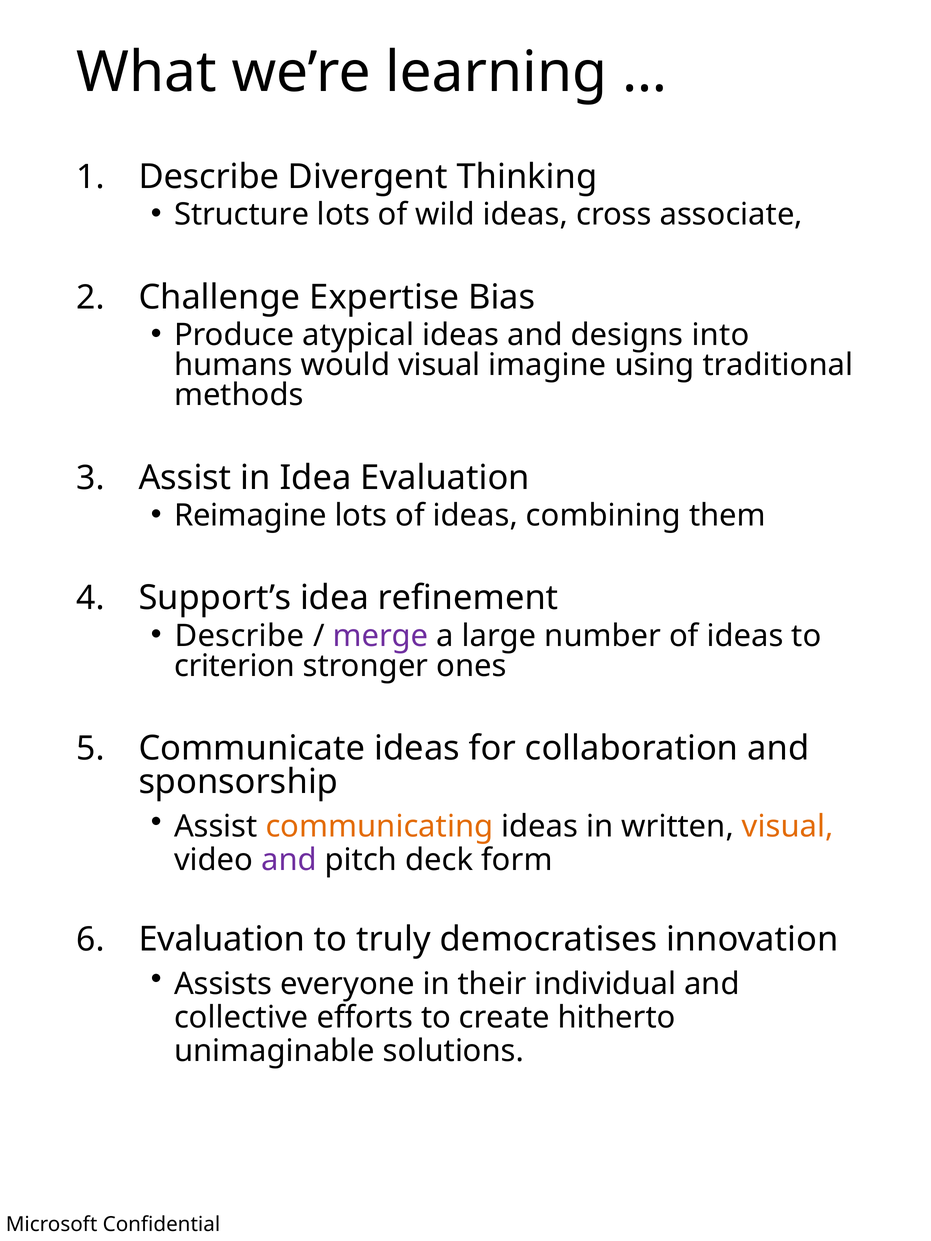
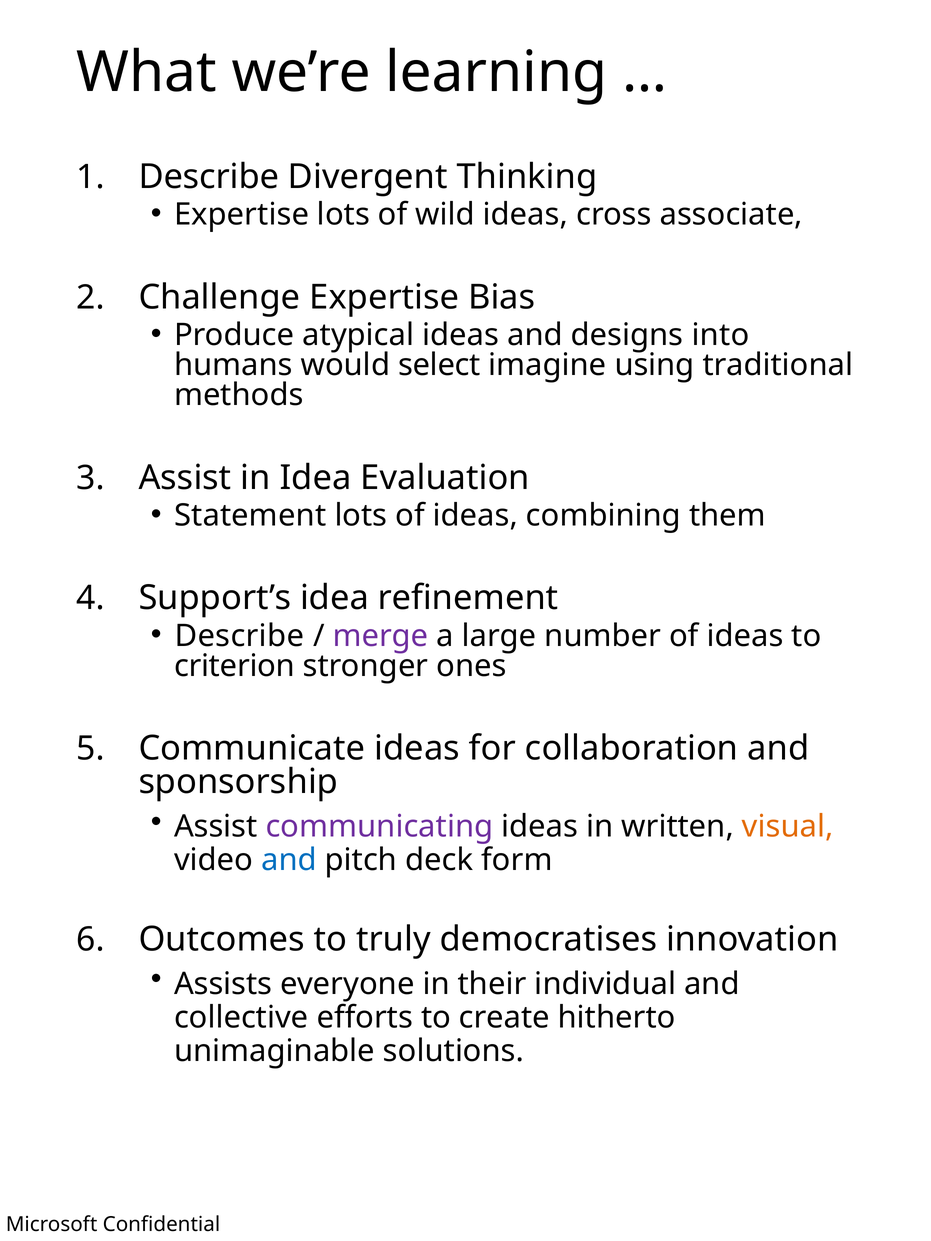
Structure: Structure -> Expertise (242, 215)
would visual: visual -> select (439, 365)
Reimagine: Reimagine -> Statement (250, 516)
communicating colour: orange -> purple (379, 827)
and colour: purple -> blue (289, 860)
Evaluation: Evaluation -> Outcomes (222, 939)
